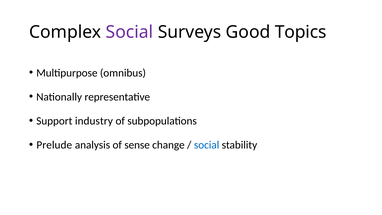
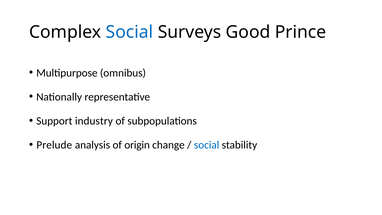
Social colour: purple -> blue (129, 32)
Topics: Topics -> Prince (301, 32)
sense: sense -> origin (137, 145)
